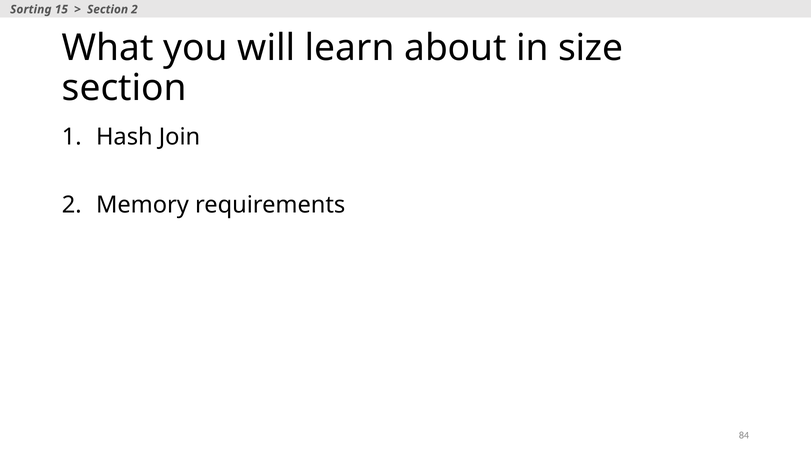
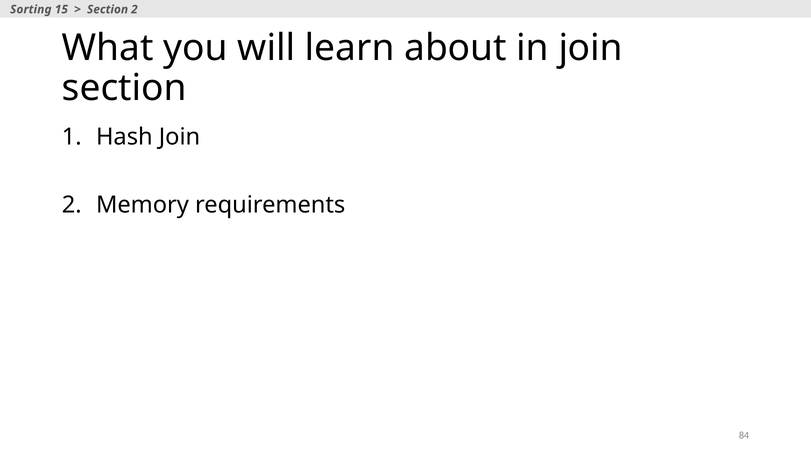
in size: size -> join (591, 48)
